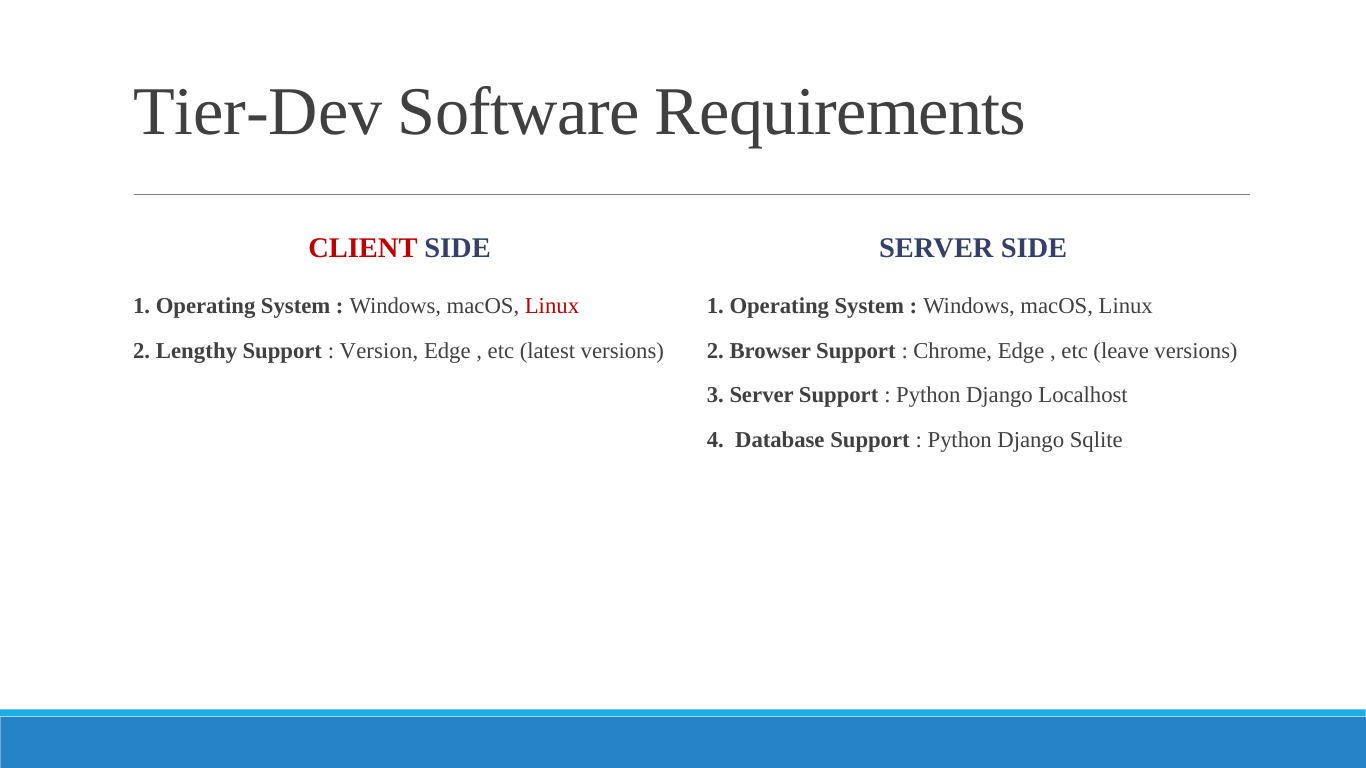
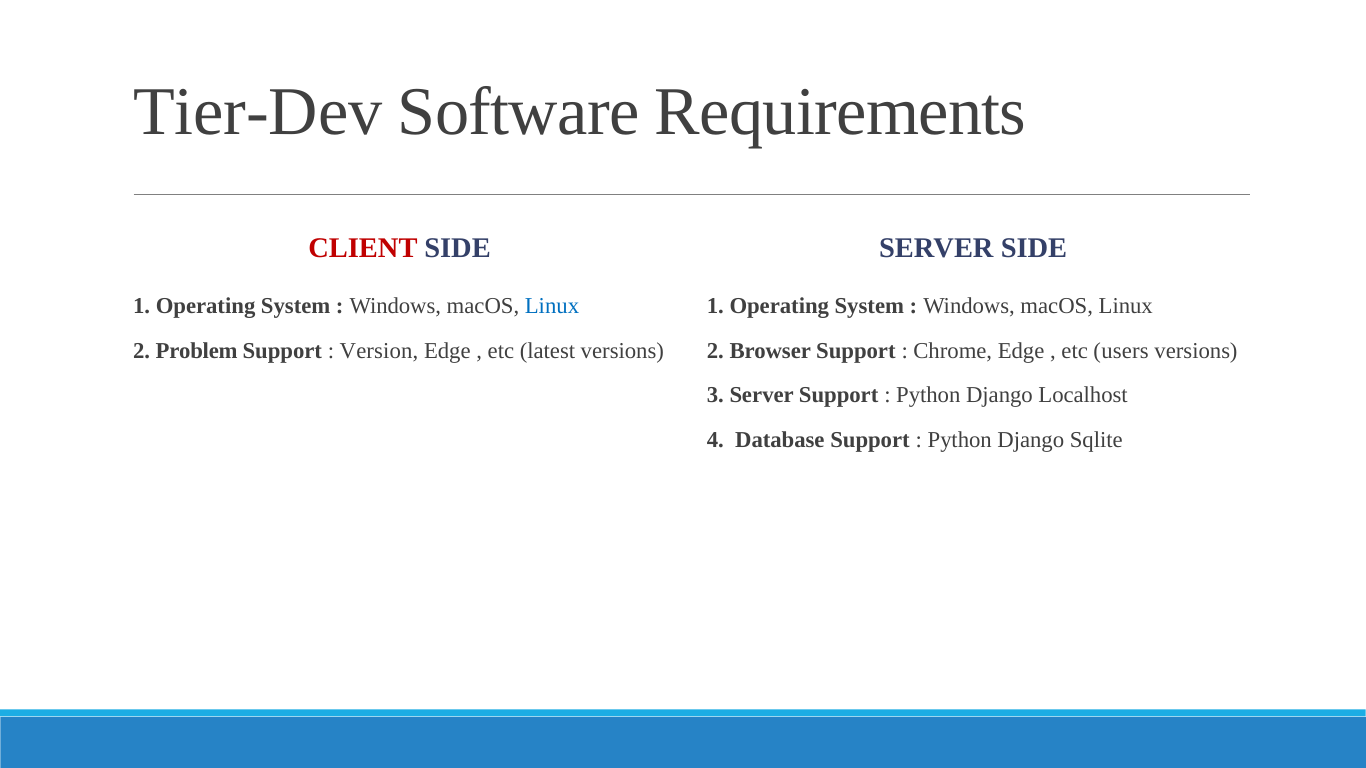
Linux colour: red -> blue (552, 307)
Lengthy: Lengthy -> Problem (197, 351)
leave: leave -> users (1121, 351)
